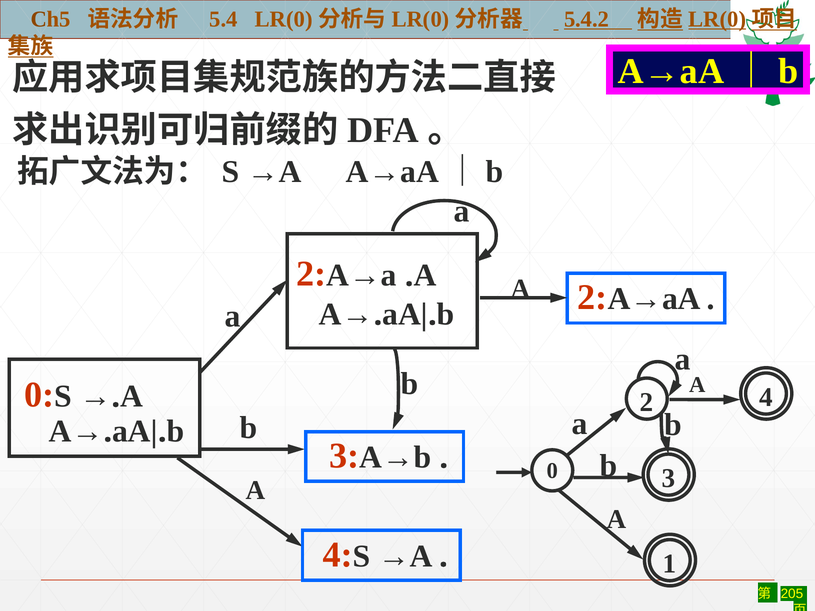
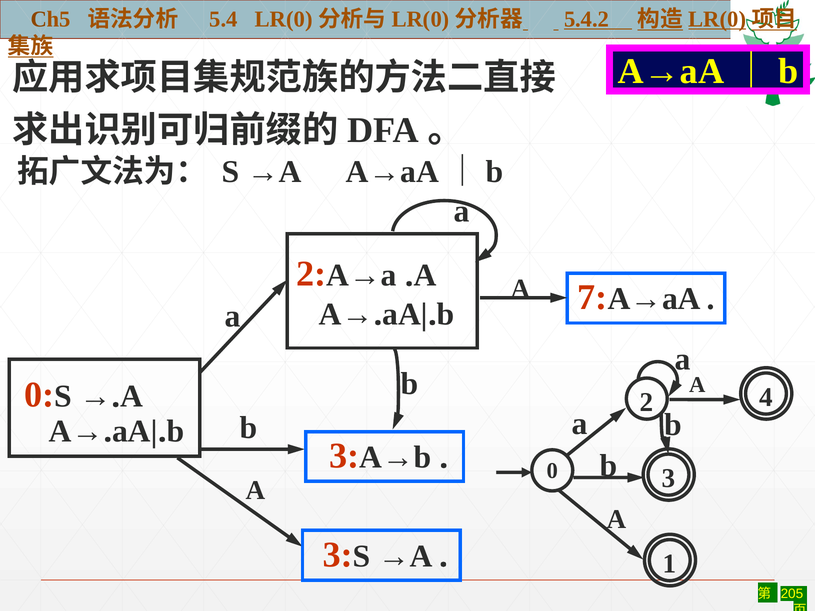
2: 2 -> 7 (592, 298)
4: 4 -> 3 (338, 555)
